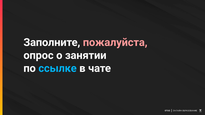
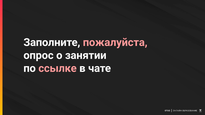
ссылке colour: light blue -> pink (58, 68)
